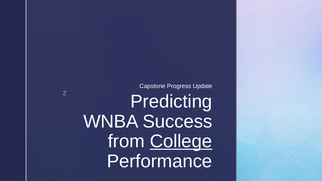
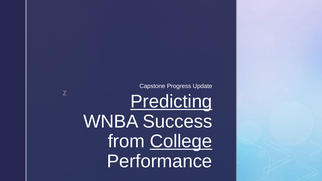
Predicting underline: none -> present (171, 102)
